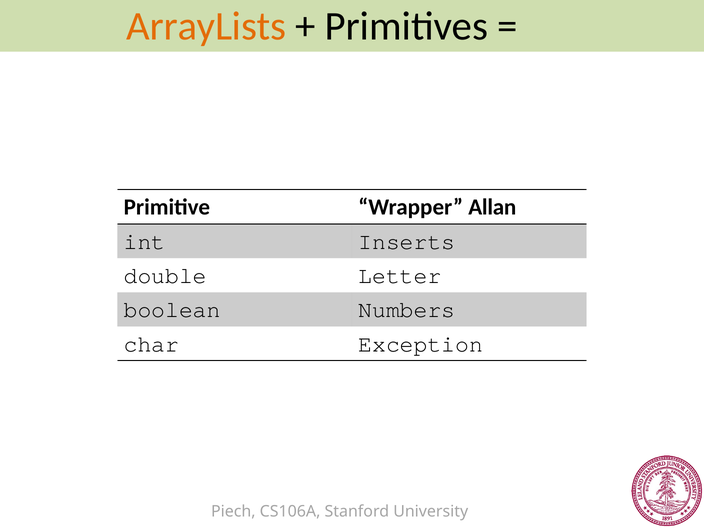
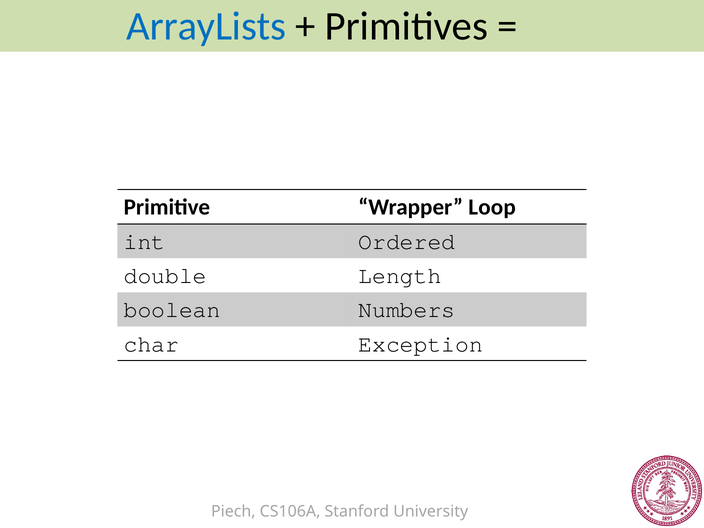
ArrayLists colour: orange -> blue (206, 26)
Allan: Allan -> Loop (492, 207)
Inserts: Inserts -> Ordered (407, 242)
Letter: Letter -> Length (400, 276)
